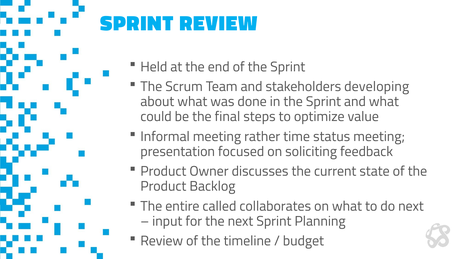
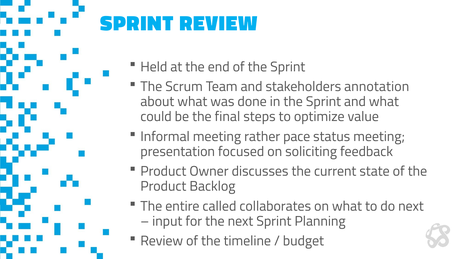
developing: developing -> annotation (377, 87)
time: time -> pace (297, 137)
